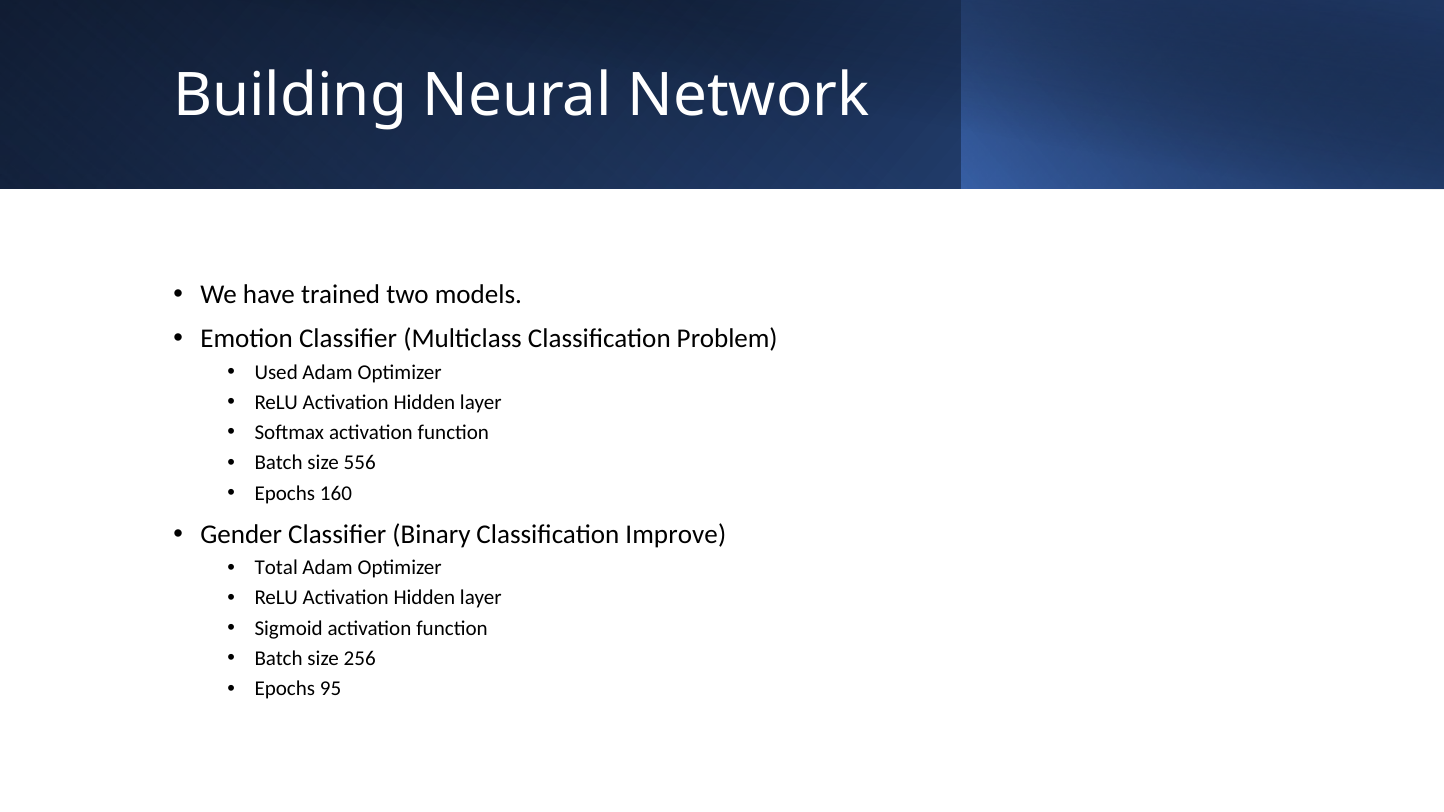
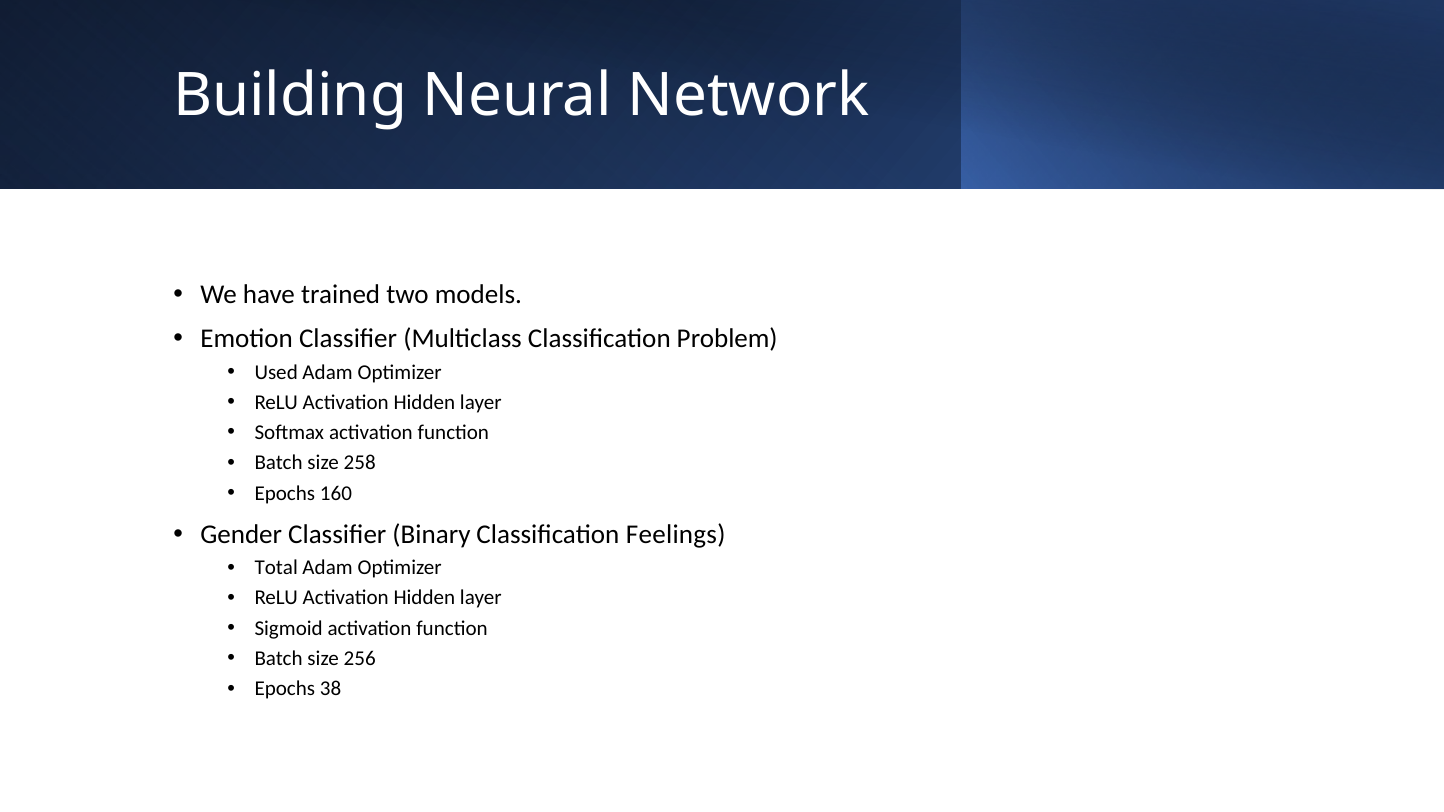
556: 556 -> 258 (360, 463)
Improve: Improve -> Feelings (676, 534)
95: 95 -> 38 (331, 689)
